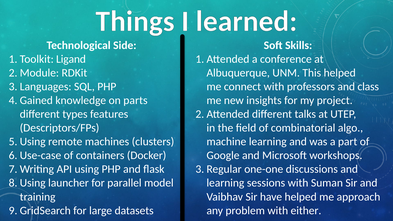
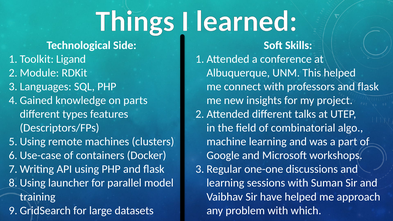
professors and class: class -> flask (368, 87)
either: either -> which (306, 211)
